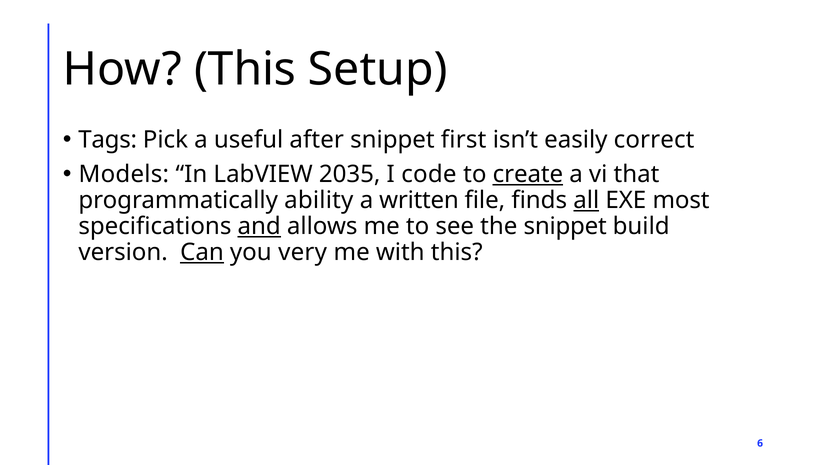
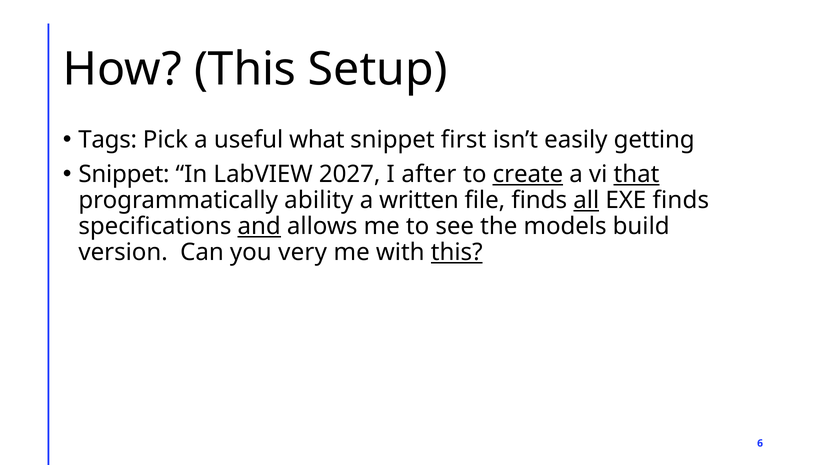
after: after -> what (317, 140)
correct: correct -> getting (654, 140)
Models: Models -> Snippet (124, 174)
2035: 2035 -> 2027 (350, 174)
code: code -> after (429, 174)
that underline: none -> present (636, 174)
EXE most: most -> finds (681, 200)
the snippet: snippet -> models (565, 226)
Can underline: present -> none (202, 252)
this underline: none -> present (457, 252)
